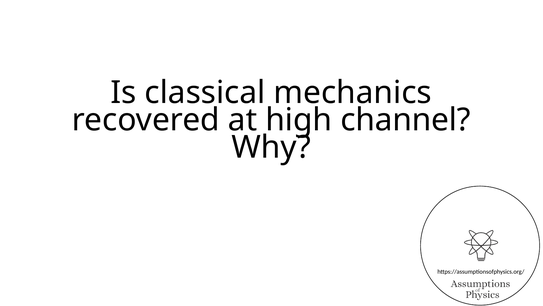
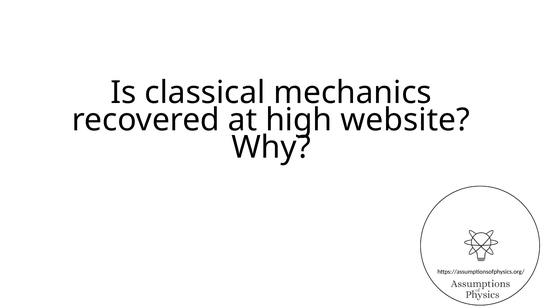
channel: channel -> website (405, 120)
